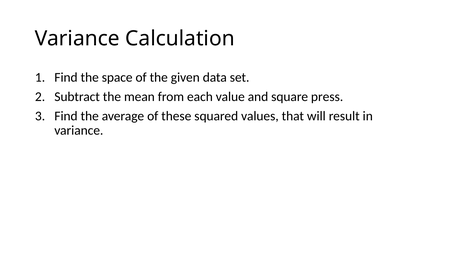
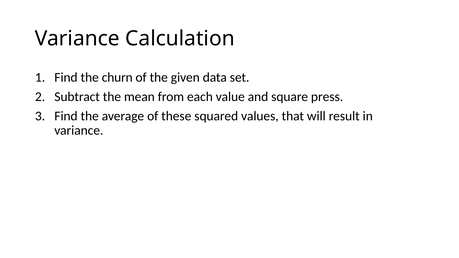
space: space -> churn (117, 78)
